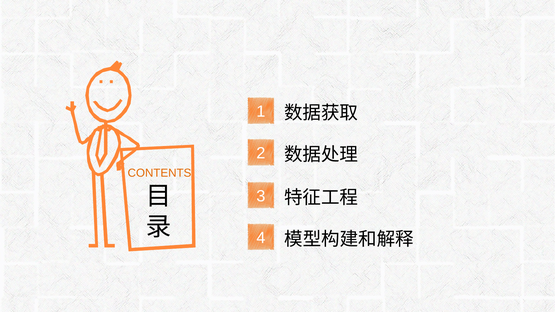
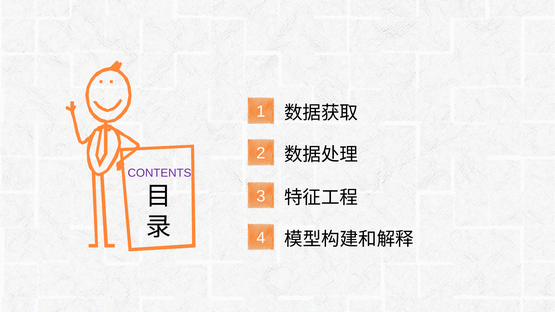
CONTENTS colour: orange -> purple (159, 173)
